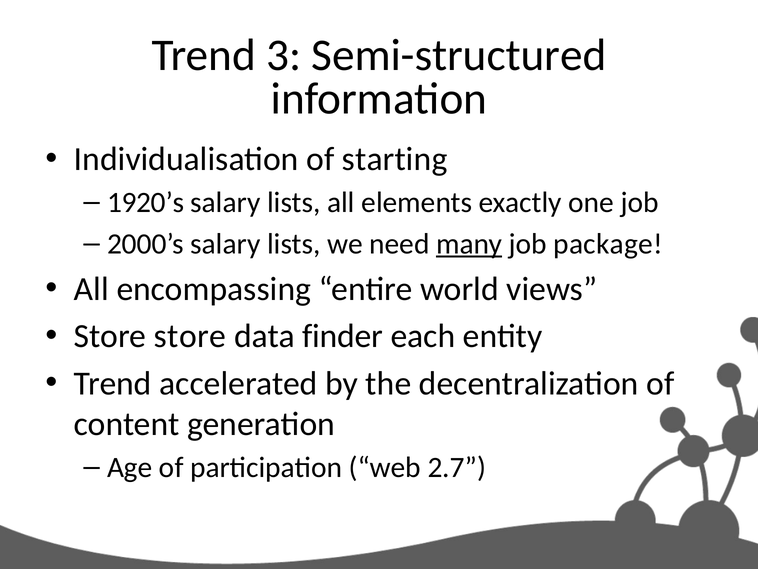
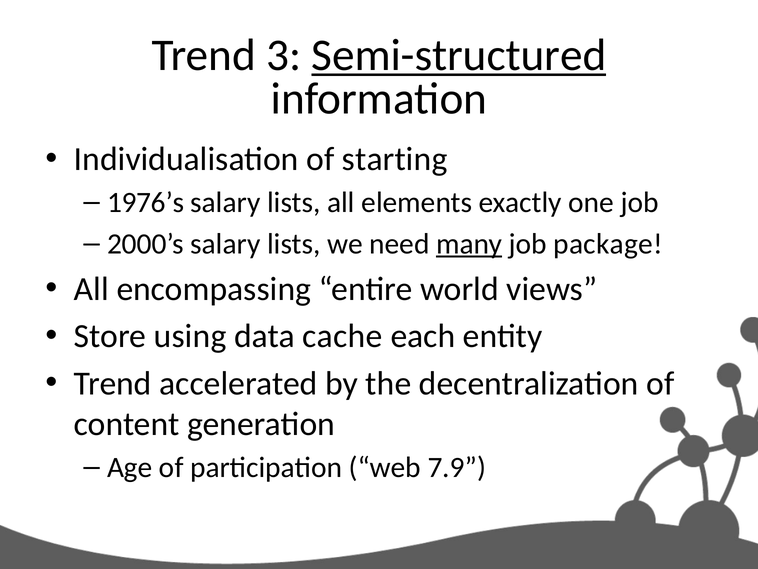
Semi-structured underline: none -> present (459, 55)
1920’s: 1920’s -> 1976’s (146, 203)
Store store: store -> using (190, 336)
finder: finder -> cache (342, 336)
2.7: 2.7 -> 7.9 (457, 467)
